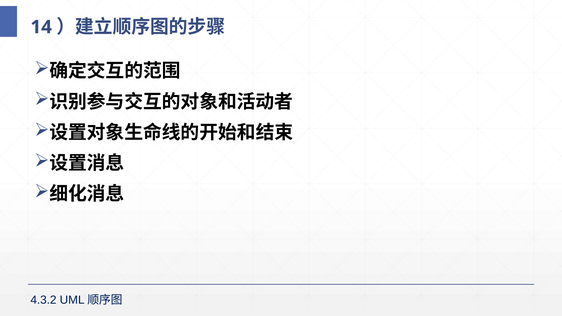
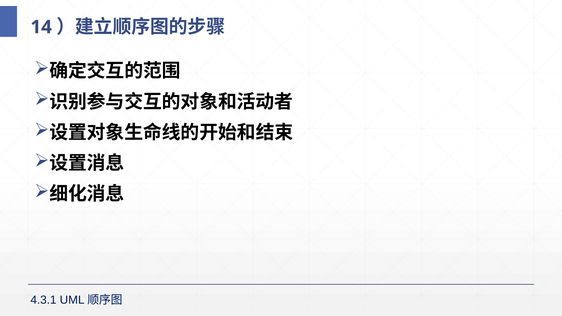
4.3.2: 4.3.2 -> 4.3.1 (43, 300)
